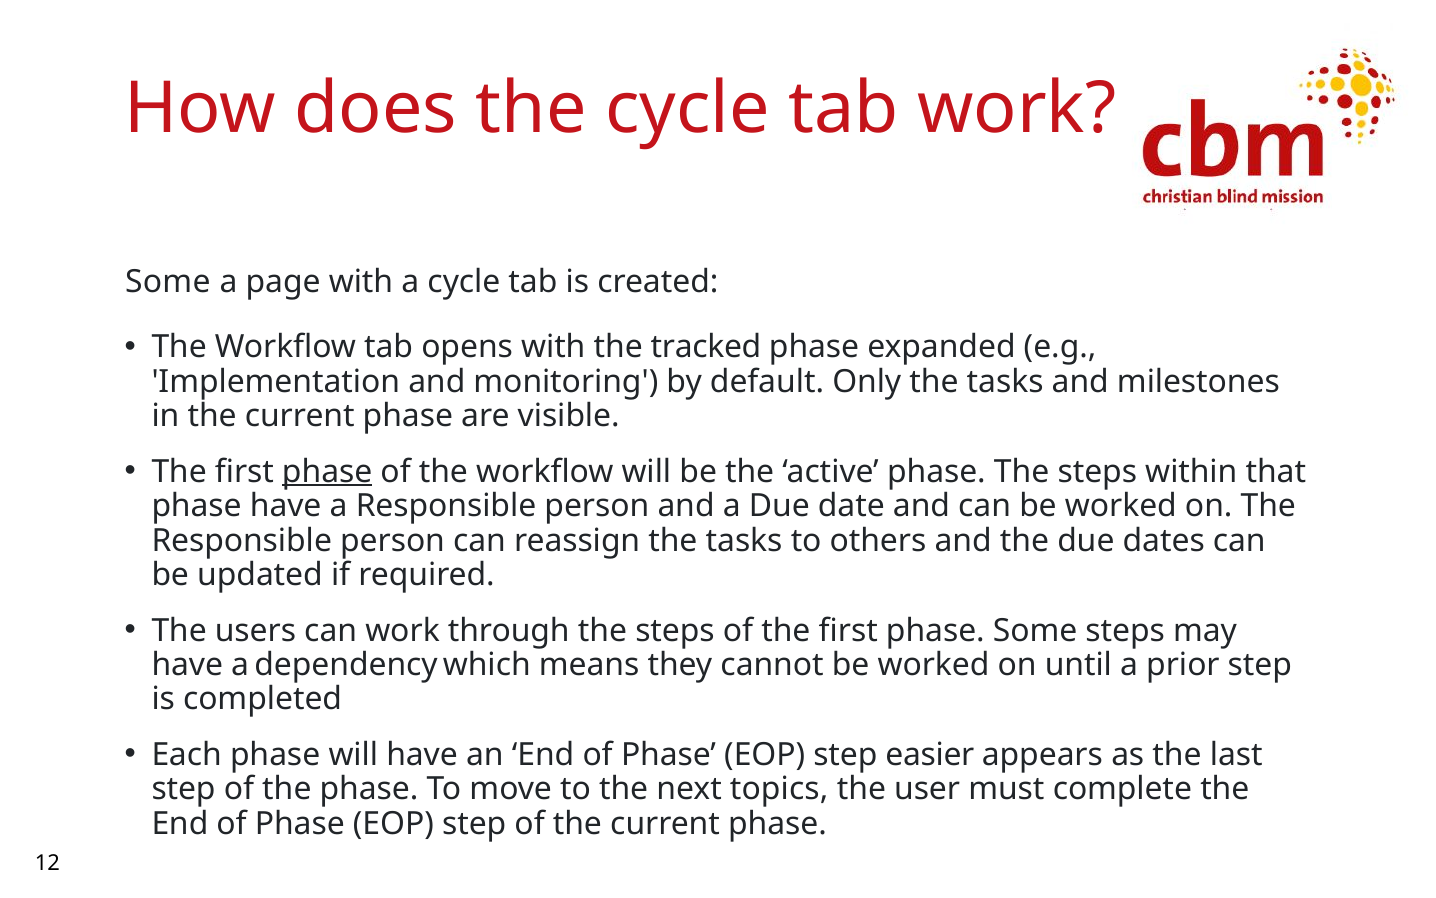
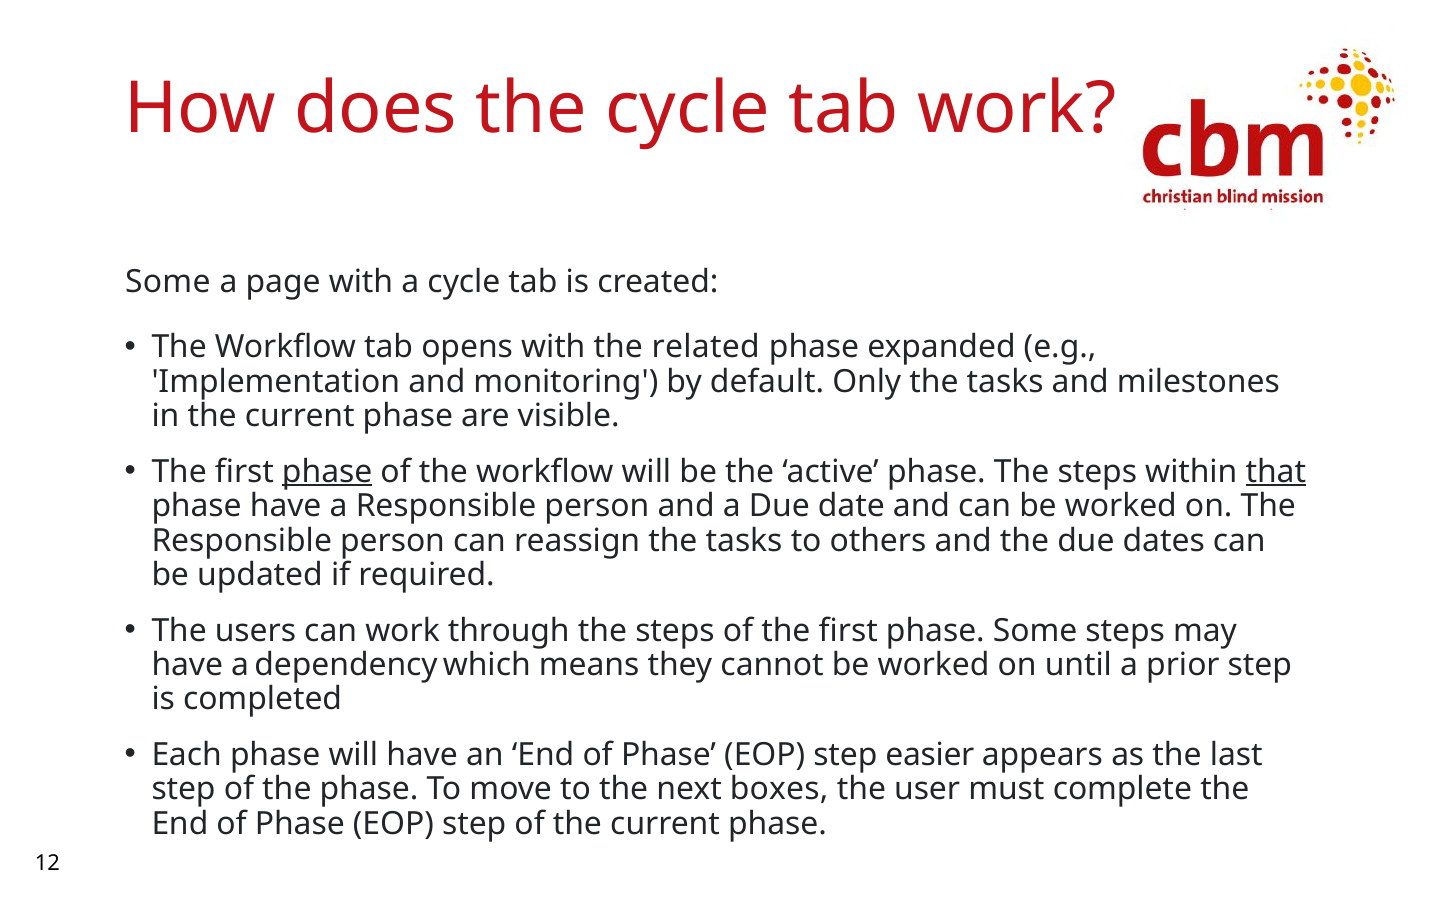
tracked: tracked -> related (706, 347)
that underline: none -> present (1276, 471)
topics: topics -> boxes (779, 789)
